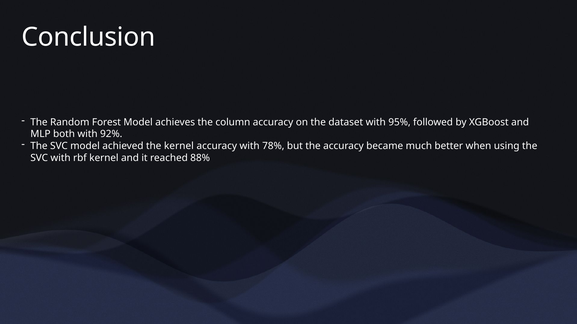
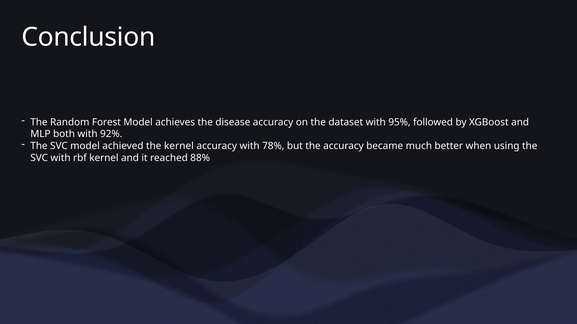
column: column -> disease (233, 122)
